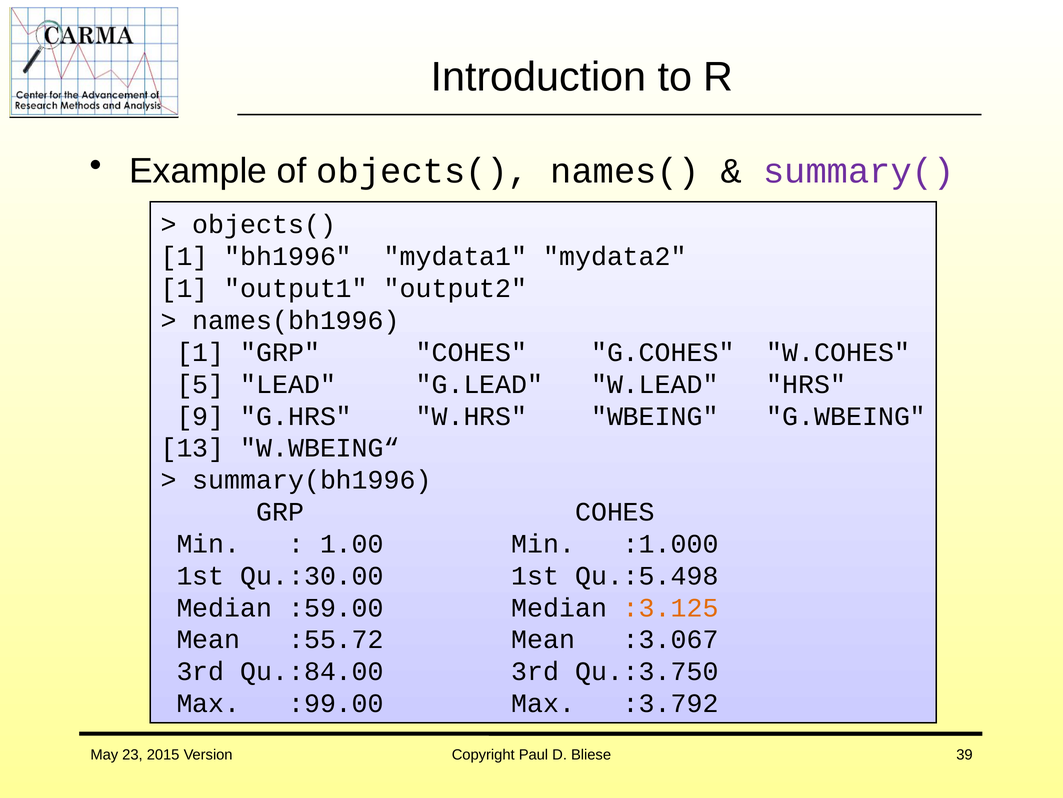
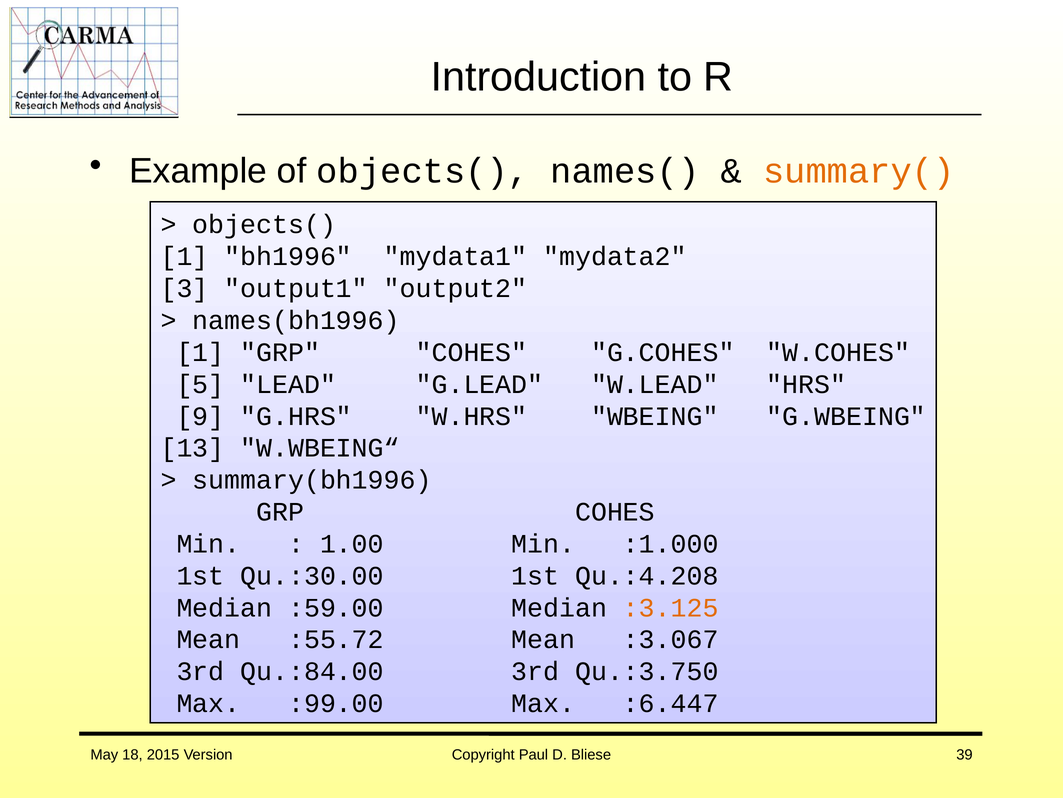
summary( colour: purple -> orange (859, 171)
1: 1 -> 3 (184, 288)
Qu.:5.498: Qu.:5.498 -> Qu.:4.208 (647, 575)
:3.792: :3.792 -> :6.447 (671, 703)
23: 23 -> 18 (132, 754)
